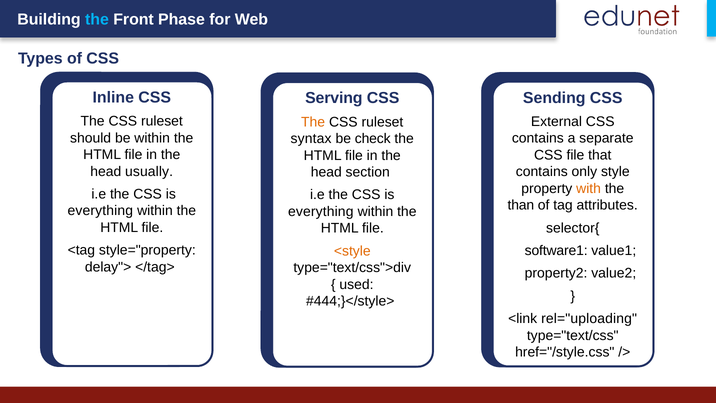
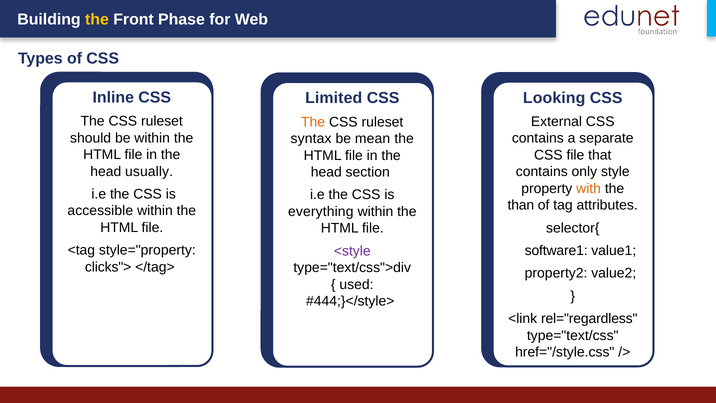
the colour: light blue -> yellow (97, 19)
Sending: Sending -> Looking (554, 98)
Serving: Serving -> Limited (334, 98)
check: check -> mean (373, 139)
everything: everything -> accessible (100, 211)
<style colour: orange -> purple (352, 251)
delay">: delay"> -> clicks"> (108, 267)
rel="uploading: rel="uploading -> rel="regardless (589, 319)
